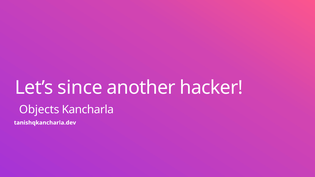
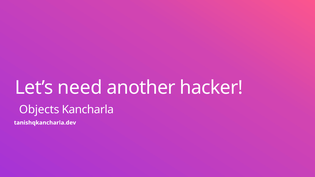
since: since -> need (80, 88)
